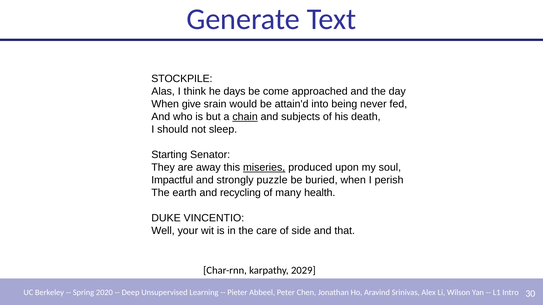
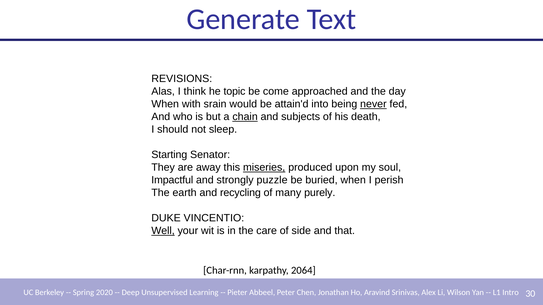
STOCKPILE: STOCKPILE -> REVISIONS (182, 79)
days: days -> topic (234, 92)
give: give -> with (191, 104)
never underline: none -> present (373, 104)
health: health -> purely (320, 193)
Well underline: none -> present (163, 231)
2029: 2029 -> 2064 (303, 271)
